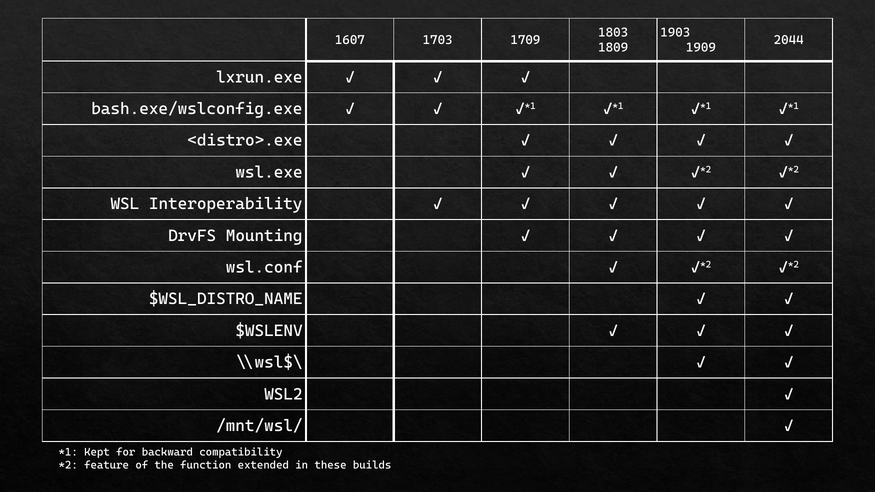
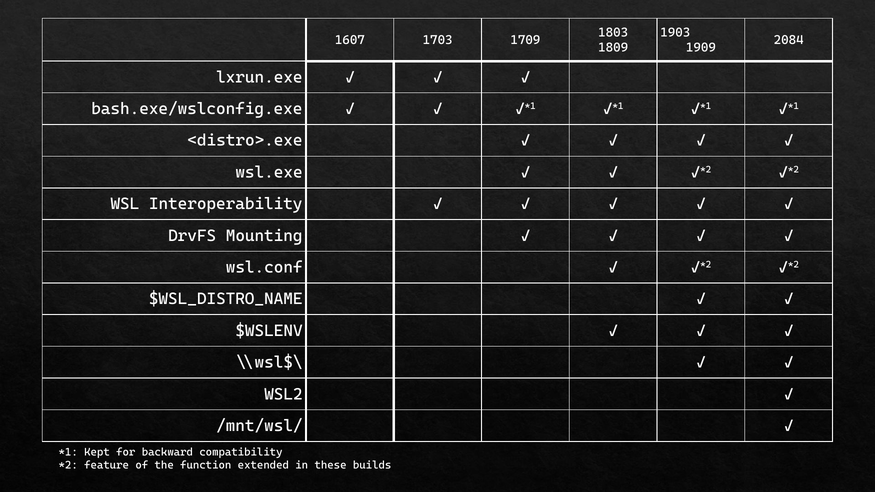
2044: 2044 -> 2084 (789, 40)
